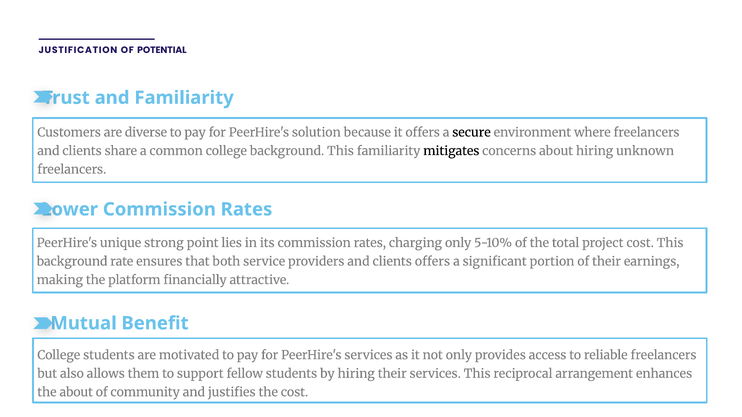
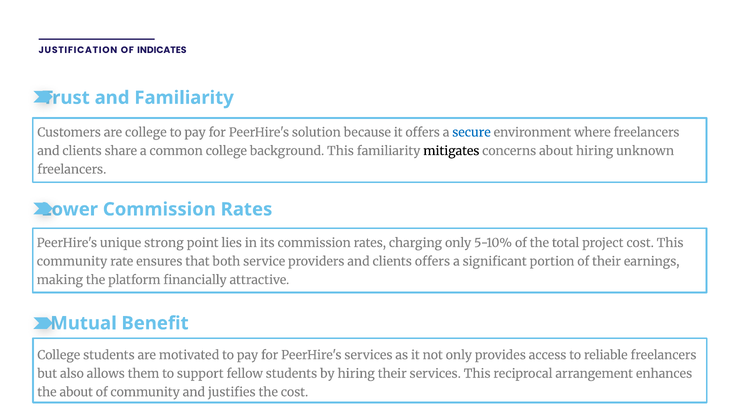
POTENTIAL: POTENTIAL -> INDICATES (162, 50)
are diverse: diverse -> college (146, 133)
secure colour: black -> blue (471, 133)
background: background -> community (72, 262)
